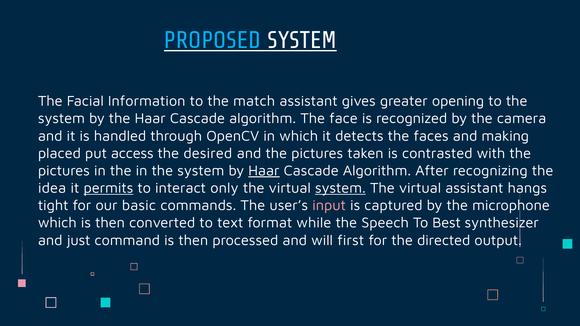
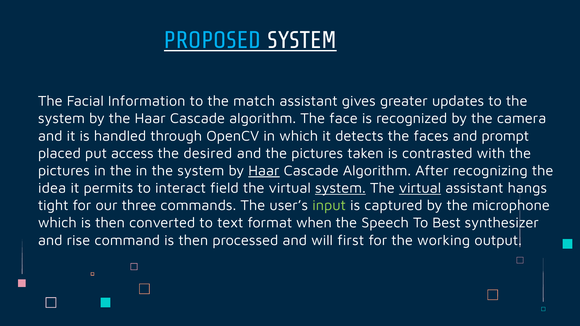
opening: opening -> updates (458, 101)
making: making -> prompt (505, 136)
permits underline: present -> none (108, 188)
only: only -> field (224, 188)
virtual underline: none -> present (420, 188)
basic: basic -> three (139, 206)
input colour: pink -> light green (329, 206)
while: while -> when (314, 223)
just: just -> rise (78, 240)
directed: directed -> working (444, 240)
